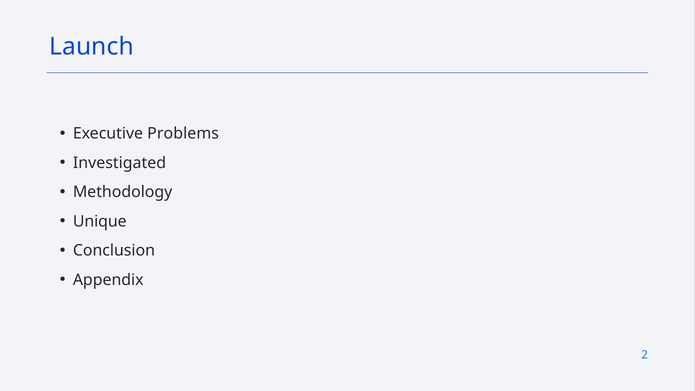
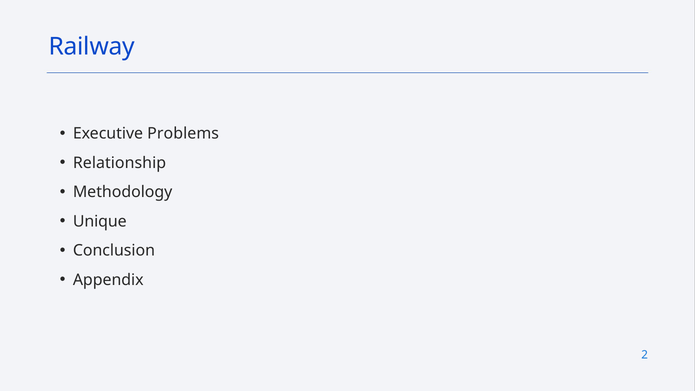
Launch: Launch -> Railway (92, 46)
Investigated: Investigated -> Relationship (119, 163)
